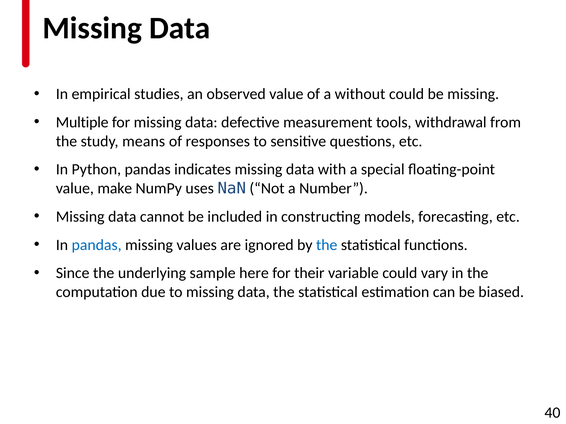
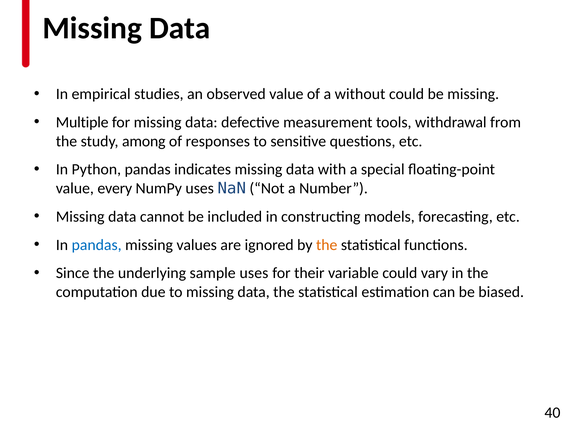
means: means -> among (144, 141)
make: make -> every (115, 189)
the colour: blue -> orange (327, 245)
sample here: here -> uses (254, 273)
